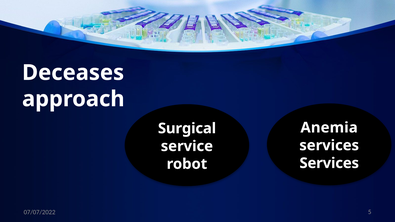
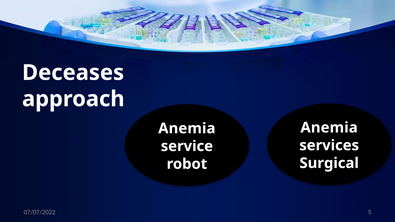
Surgical: Surgical -> Anemia (187, 129)
Services: Services -> Surgical (329, 163)
